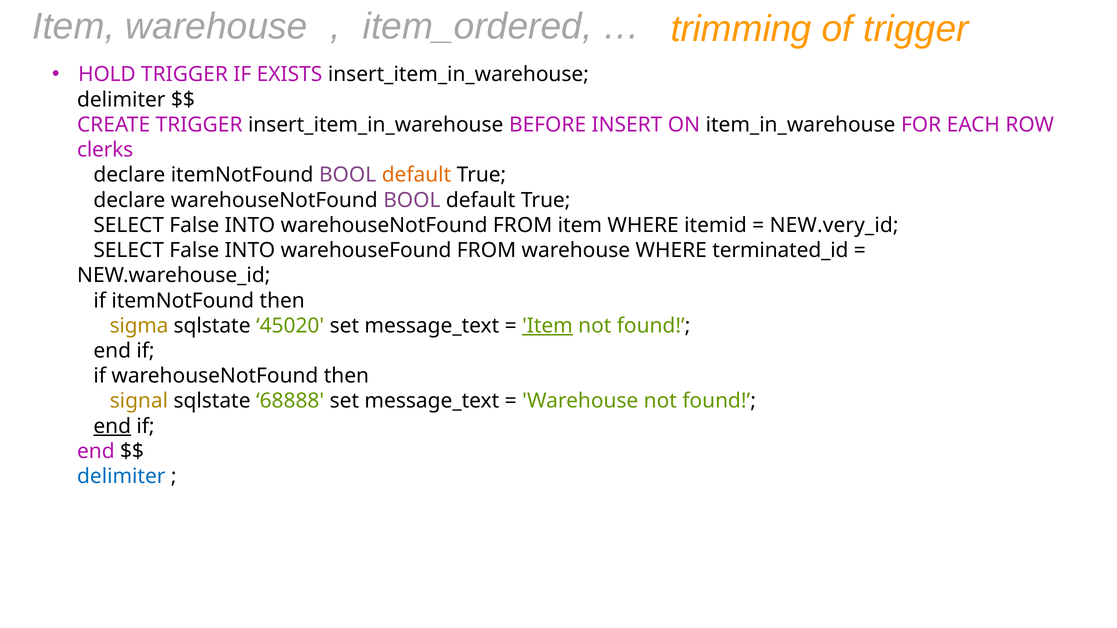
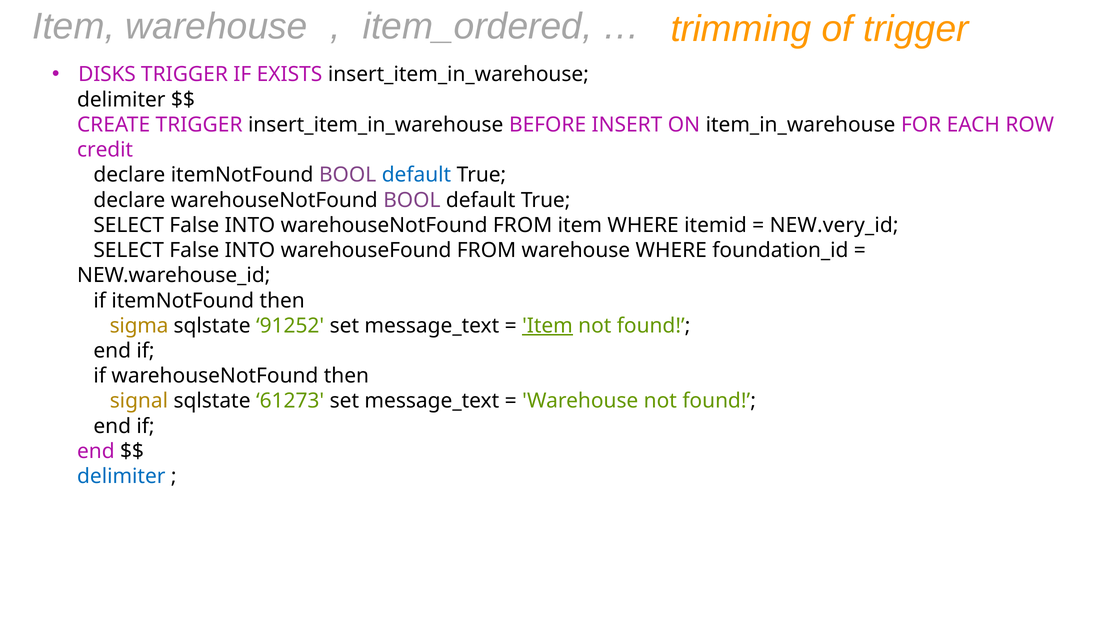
HOLD: HOLD -> DISKS (107, 75)
clerks: clerks -> credit (105, 150)
default colour: orange -> blue (416, 175)
terminated_id: terminated_id -> foundation_id (780, 250)
45020: 45020 -> 91252 (290, 326)
68888: 68888 -> 61273 (290, 401)
end underline: present -> none (112, 426)
